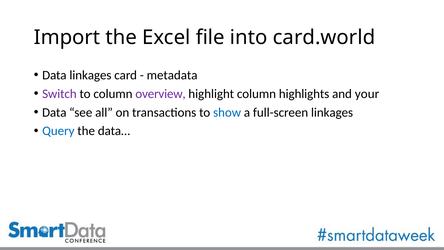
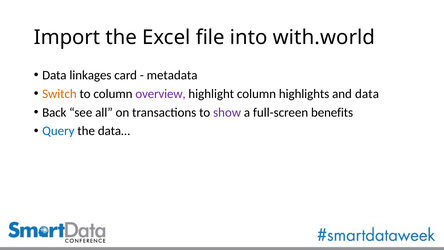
card.world: card.world -> with.world (324, 37)
Switch colour: purple -> orange (59, 94)
and your: your -> data (367, 94)
Data: Data -> Back (54, 112)
show colour: blue -> purple (227, 112)
full-screen linkages: linkages -> benefits (332, 112)
